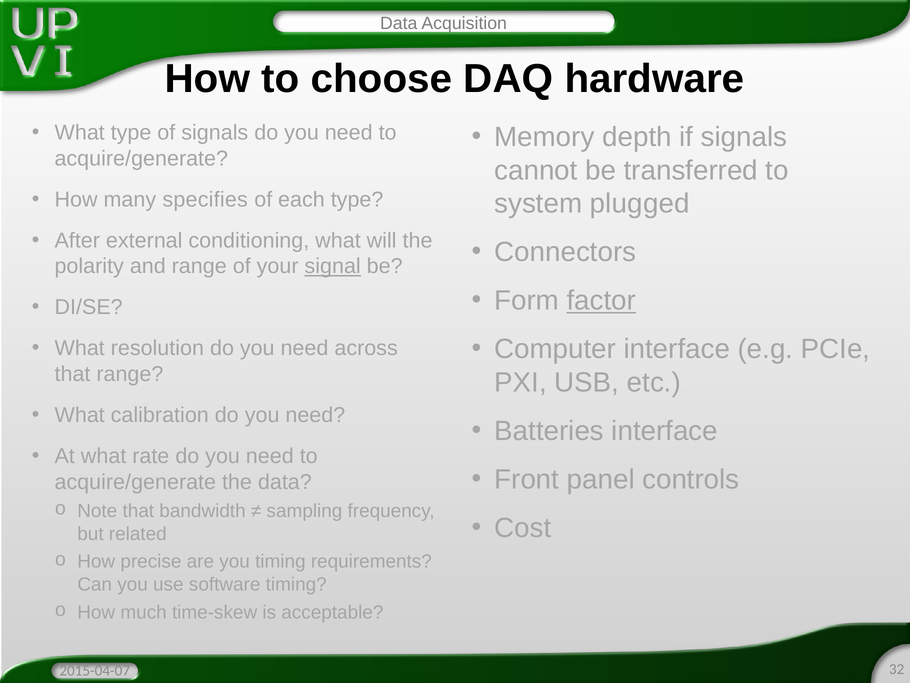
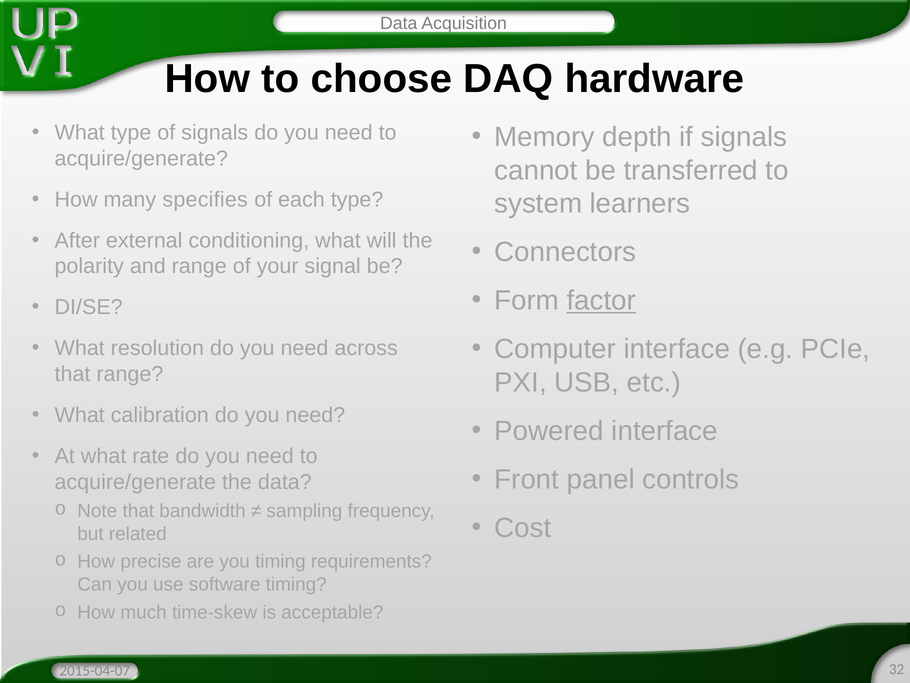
plugged: plugged -> learners (640, 204)
signal underline: present -> none (333, 266)
Batteries: Batteries -> Powered (549, 431)
